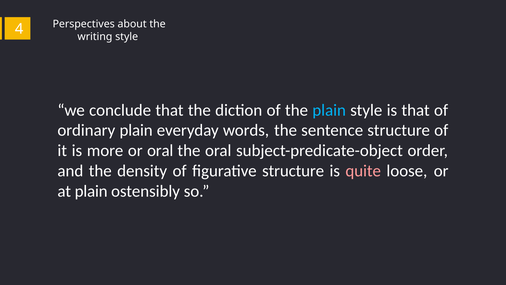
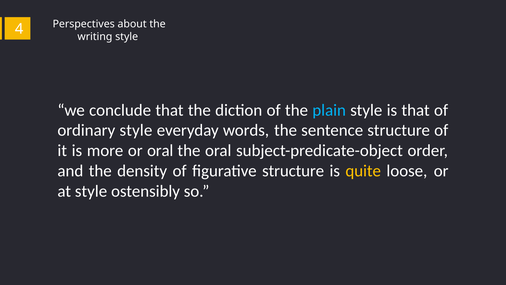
ordinary plain: plain -> style (136, 130)
quite colour: pink -> yellow (363, 171)
at plain: plain -> style (91, 191)
